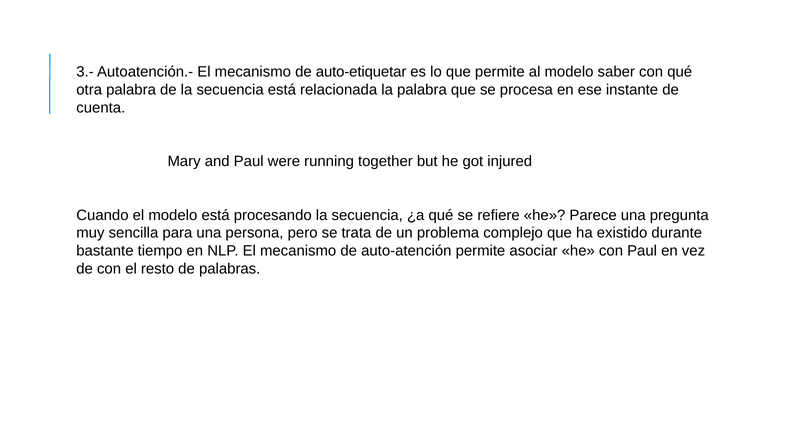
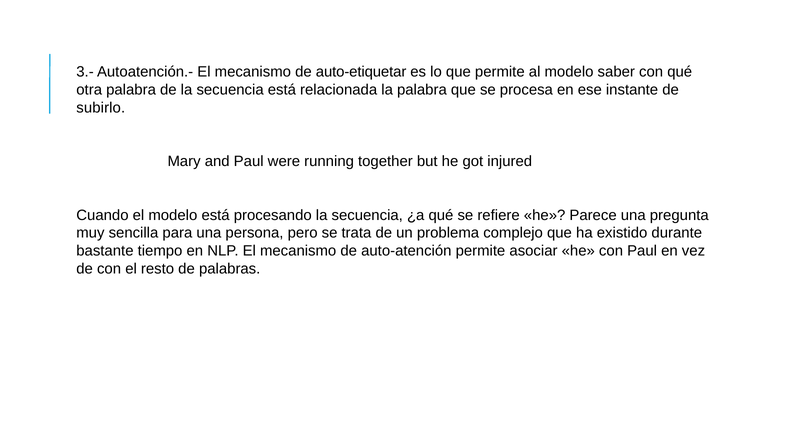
cuenta: cuenta -> subirlo (101, 108)
